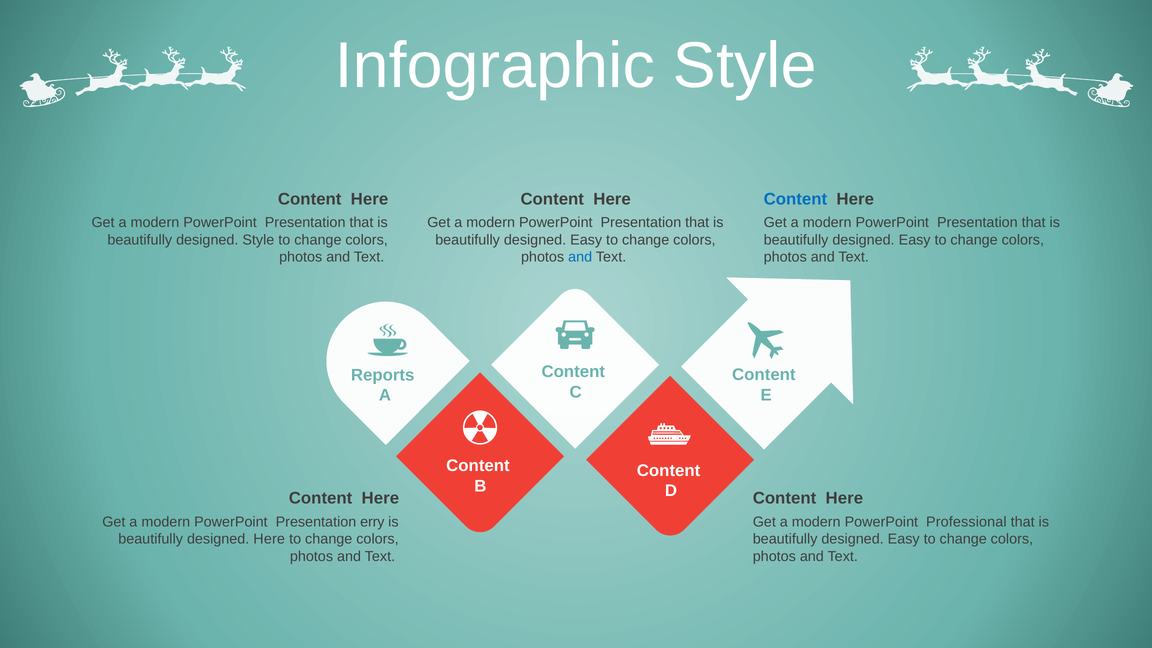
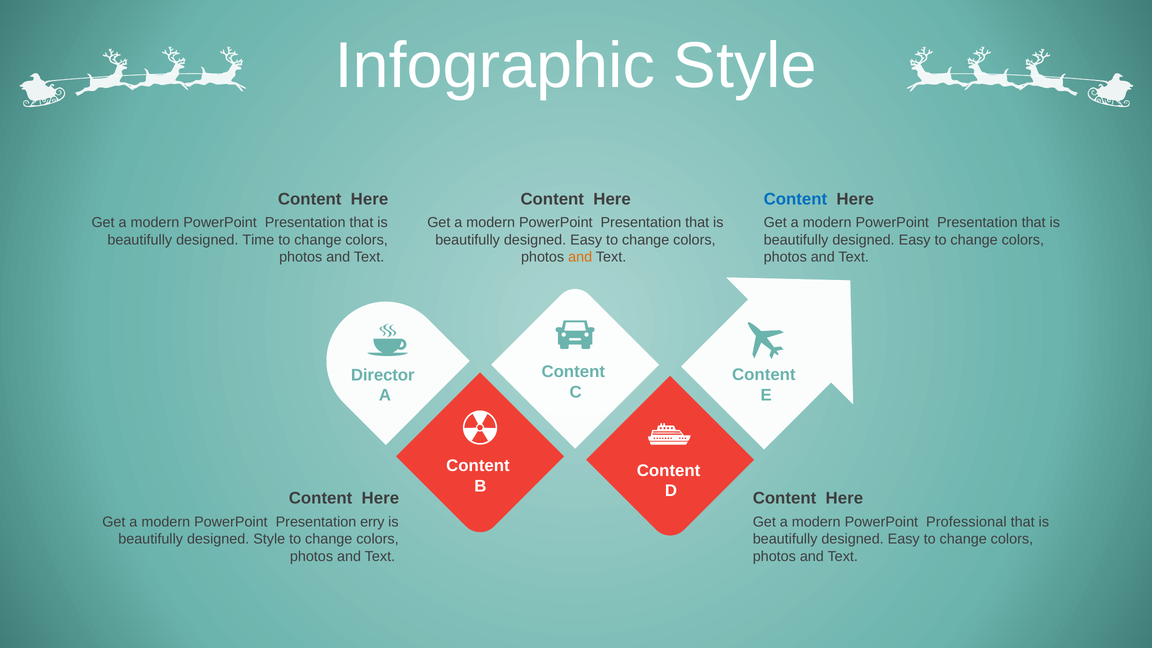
designed Style: Style -> Time (258, 240)
and colour: blue -> orange (580, 257)
Reports: Reports -> Director (383, 375)
designed Here: Here -> Style (269, 539)
